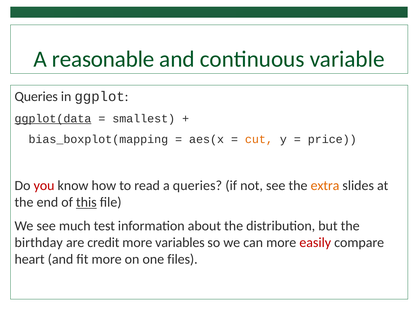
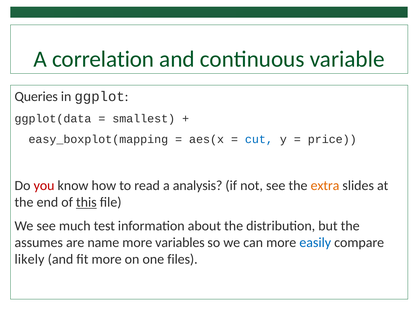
reasonable: reasonable -> correlation (103, 59)
ggplot(data underline: present -> none (53, 119)
bias_boxplot(mapping: bias_boxplot(mapping -> easy_boxplot(mapping (98, 140)
cut colour: orange -> blue (259, 140)
a queries: queries -> analysis (198, 186)
birthday: birthday -> assumes (39, 243)
credit: credit -> name (103, 243)
easily colour: red -> blue (315, 243)
heart: heart -> likely (29, 260)
